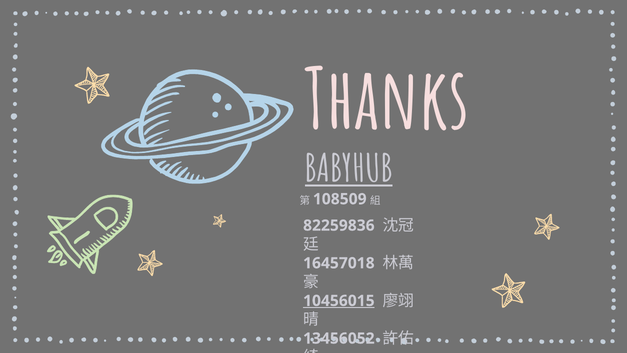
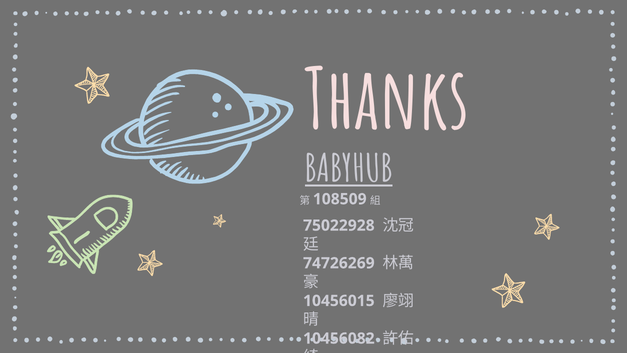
82259836: 82259836 -> 75022928 (339, 225)
16457018: 16457018 -> 74726269 (339, 263)
10456015 underline: present -> none (339, 301)
13456052: 13456052 -> 10456082 (339, 338)
